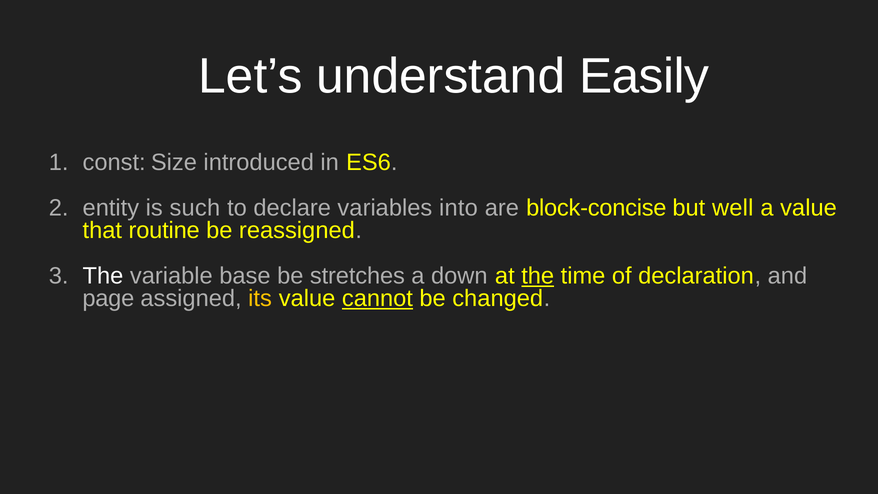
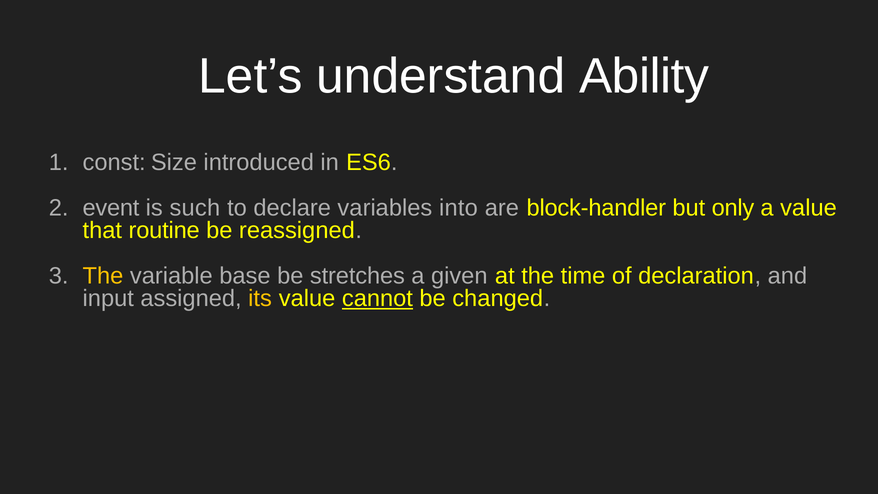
Easily: Easily -> Ability (644, 76)
entity: entity -> event (111, 208)
block-concise: block-concise -> block-handler (596, 208)
well: well -> only (733, 208)
The colour: white -> yellow (103, 276)
down: down -> given (459, 276)
the underline: present -> none (538, 276)
page: page -> input (108, 299)
